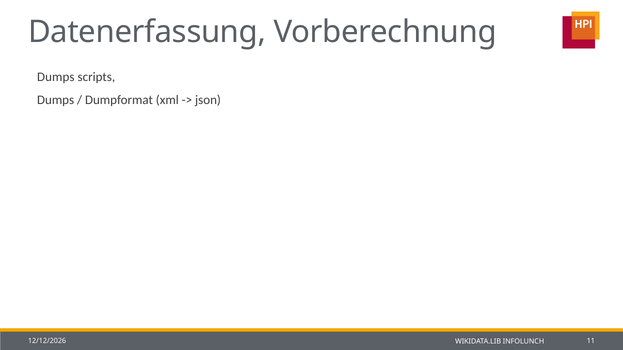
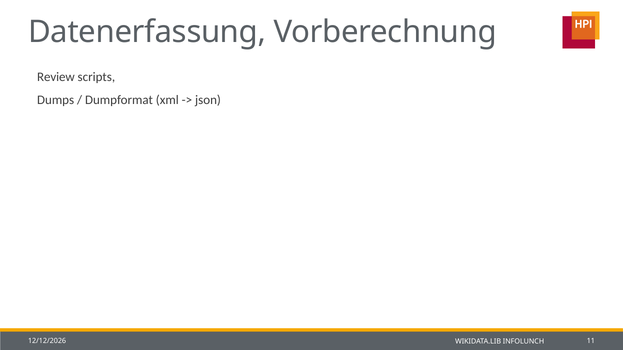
Dumps: Dumps -> Review (56, 77)
